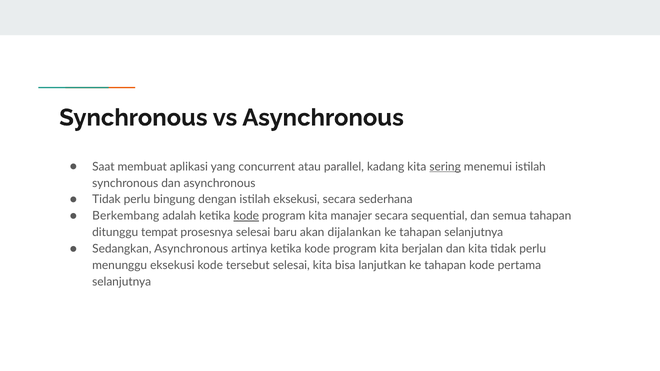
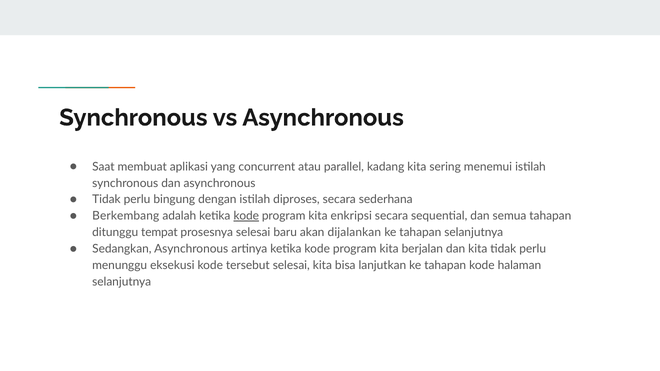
sering underline: present -> none (445, 167)
istilah eksekusi: eksekusi -> diproses (296, 200)
manajer: manajer -> enkripsi (351, 216)
pertama: pertama -> halaman (519, 265)
